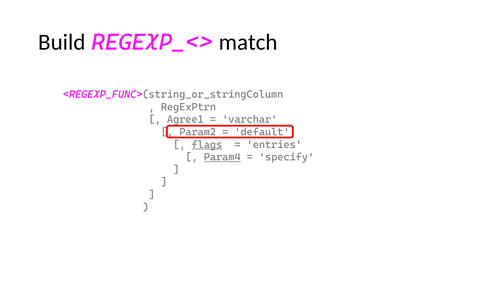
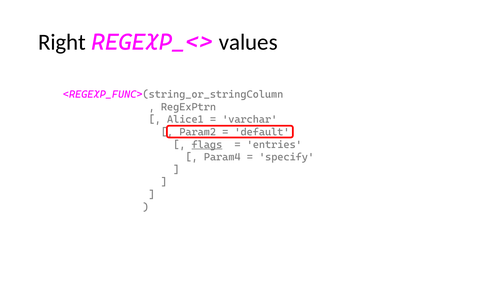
Build: Build -> Right (62, 42)
match: match -> values (248, 42)
Agree1: Agree1 -> Alice1 (185, 119)
Param4 underline: present -> none (222, 157)
